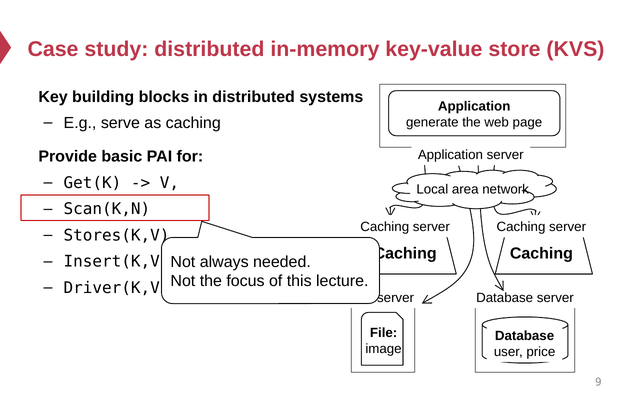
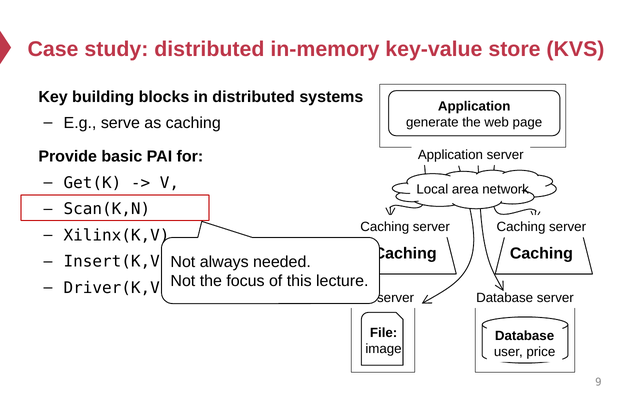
Stores(K,V: Stores(K,V -> Xilinx(K,V (117, 235)
